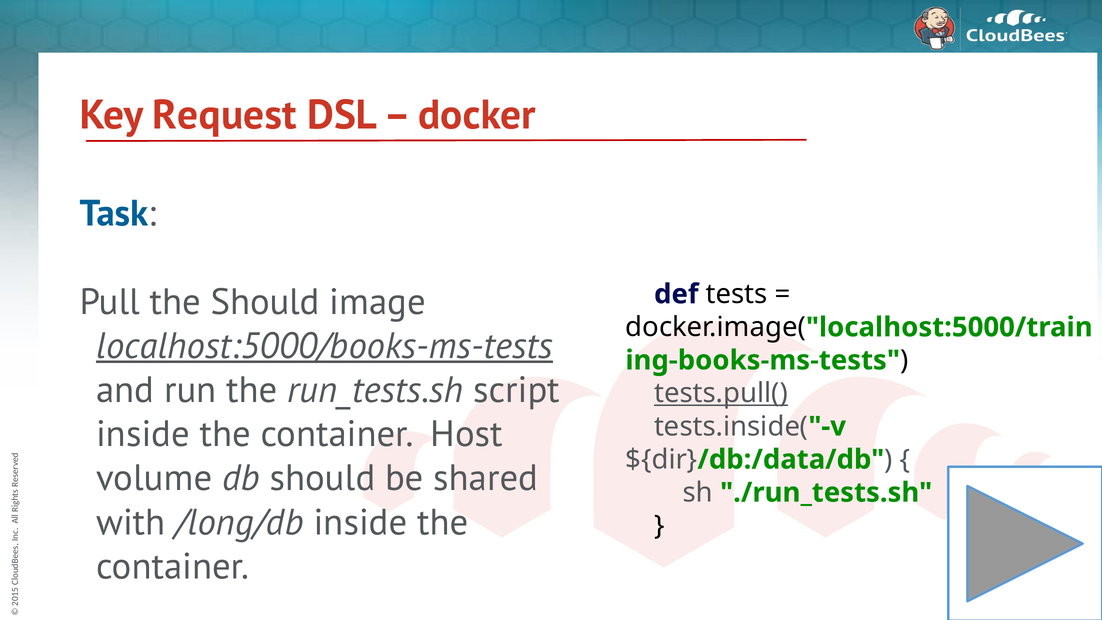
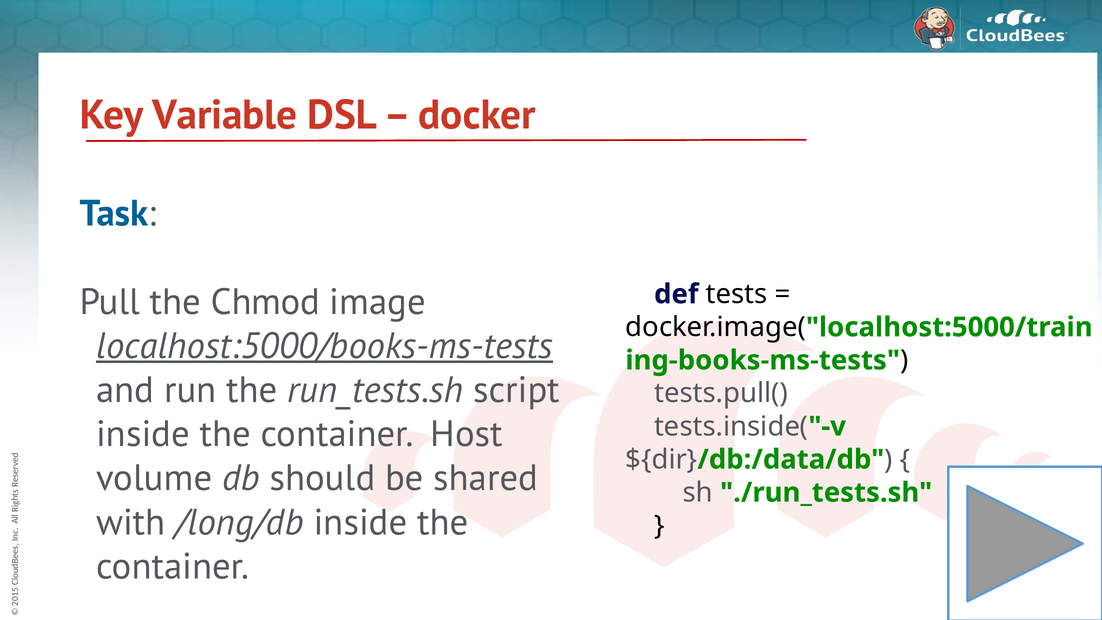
Request: Request -> Variable (225, 115)
the Should: Should -> Chmod (265, 302)
tests.pull( underline: present -> none (721, 393)
